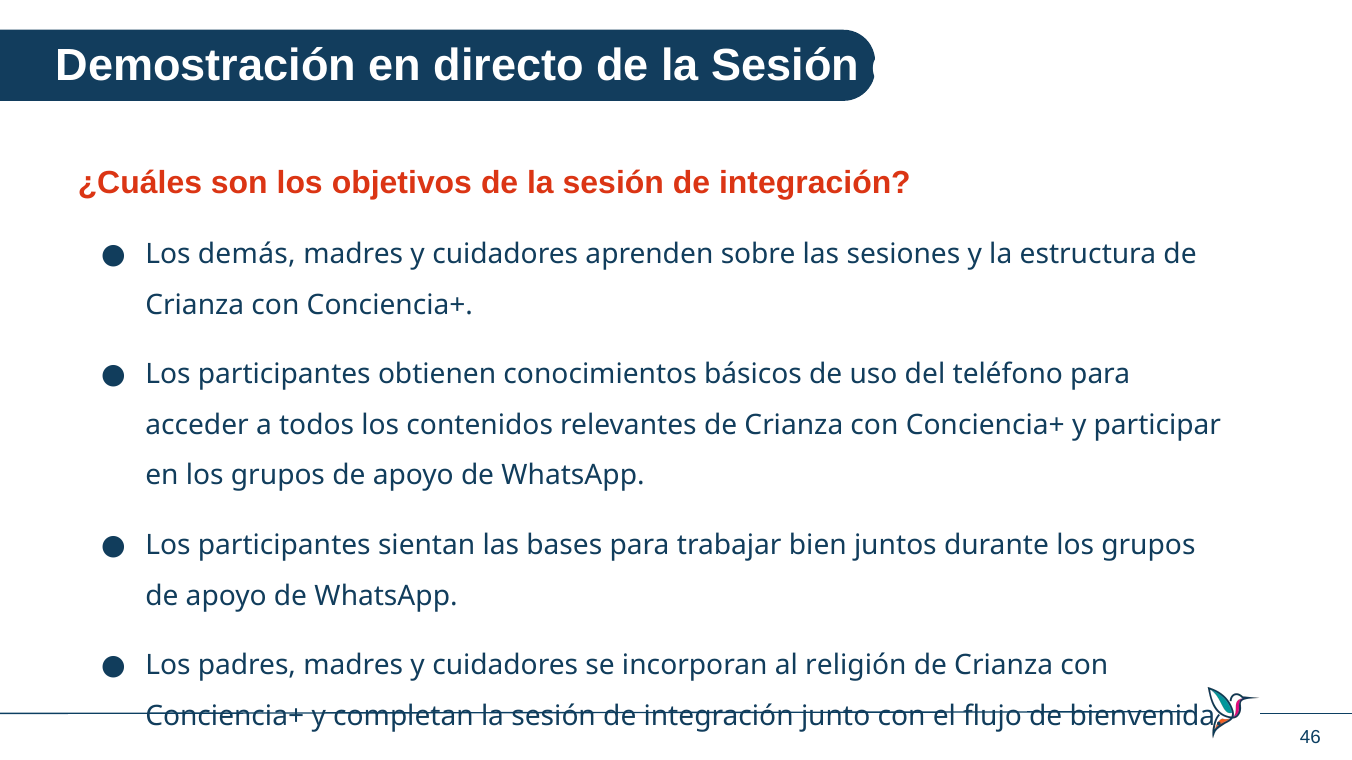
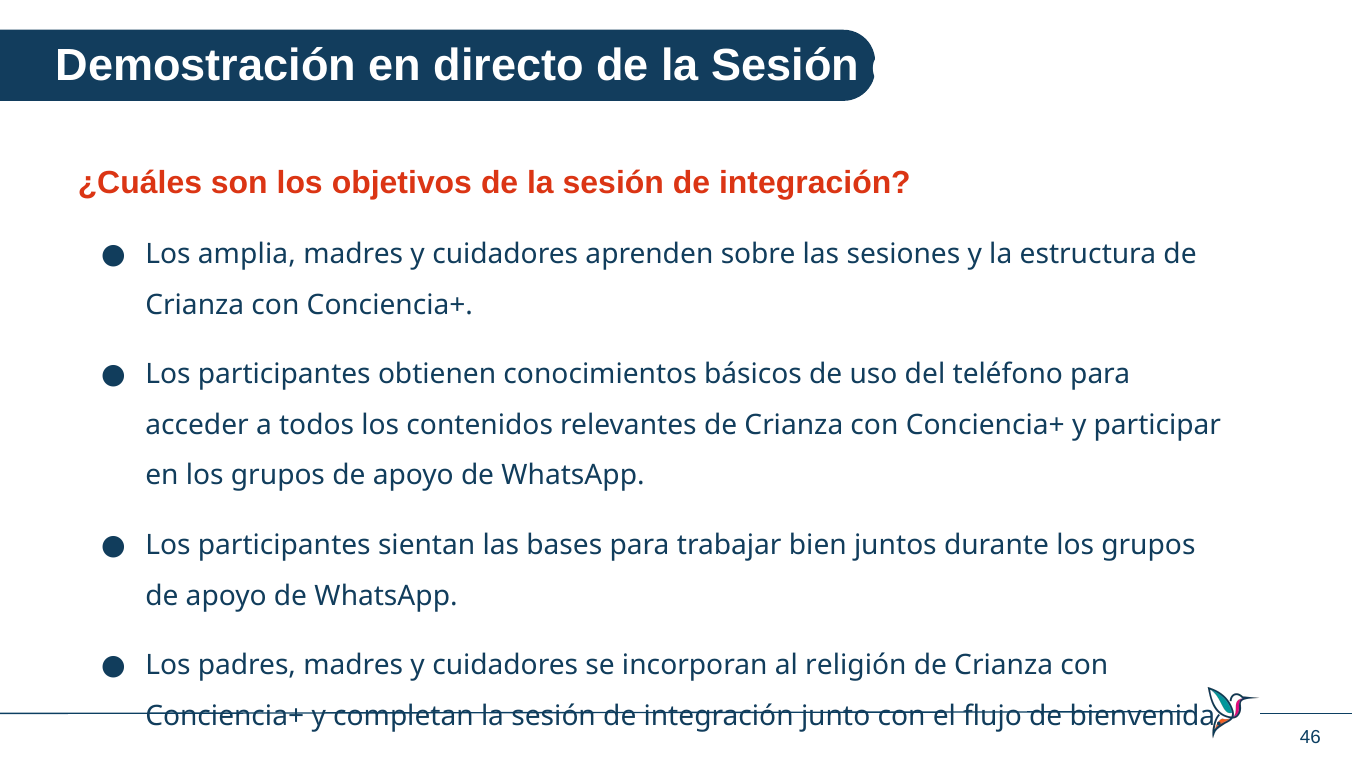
demás: demás -> amplia (247, 255)
